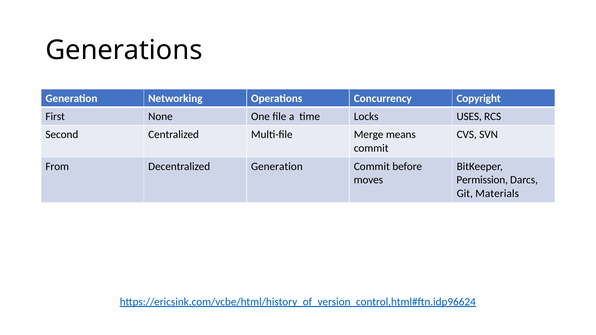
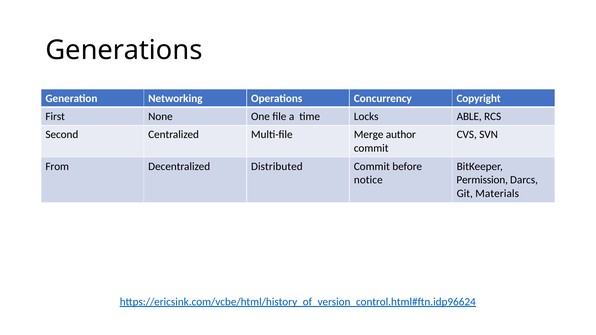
USES: USES -> ABLE (469, 117)
means: means -> author (401, 135)
Decentralized Generation: Generation -> Distributed (277, 166)
moves: moves -> notice (368, 180)
